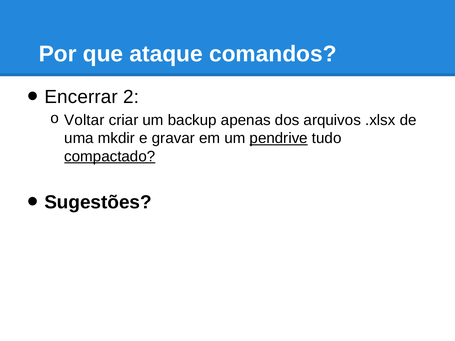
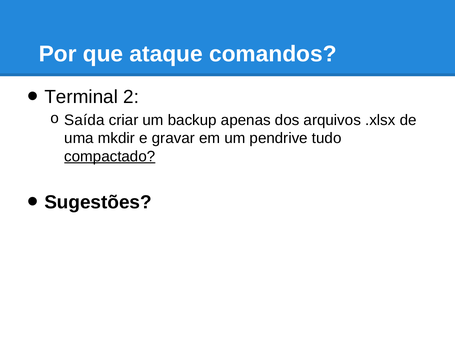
Encerrar: Encerrar -> Terminal (81, 97)
Voltar: Voltar -> Saída (84, 120)
pendrive underline: present -> none (279, 138)
